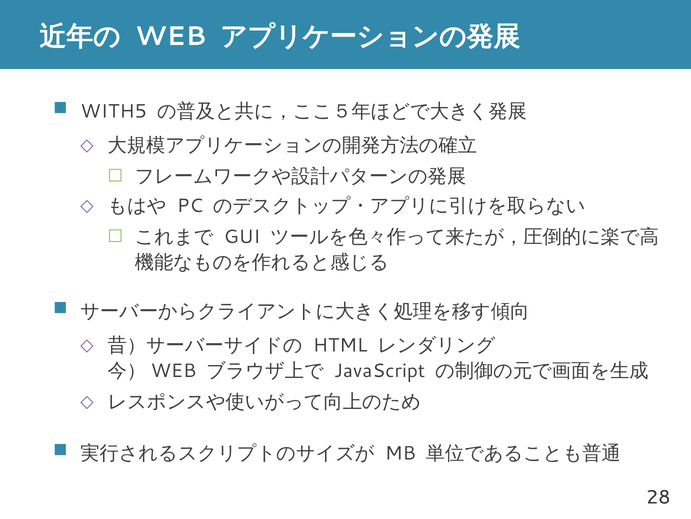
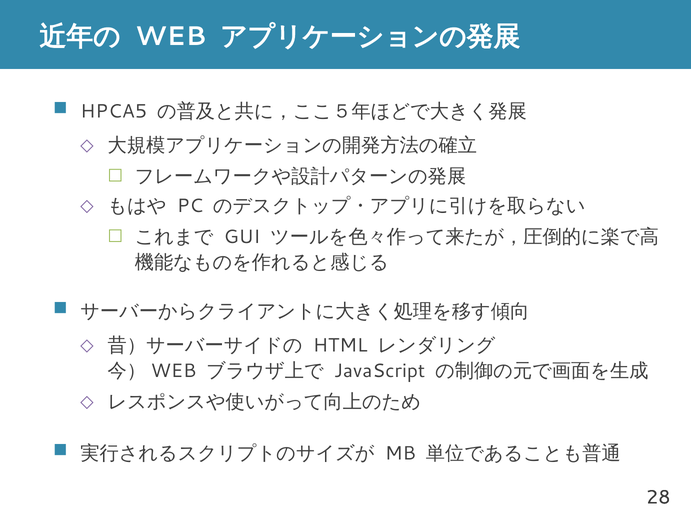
WITH5: WITH5 -> HPCA5 (114, 111)
